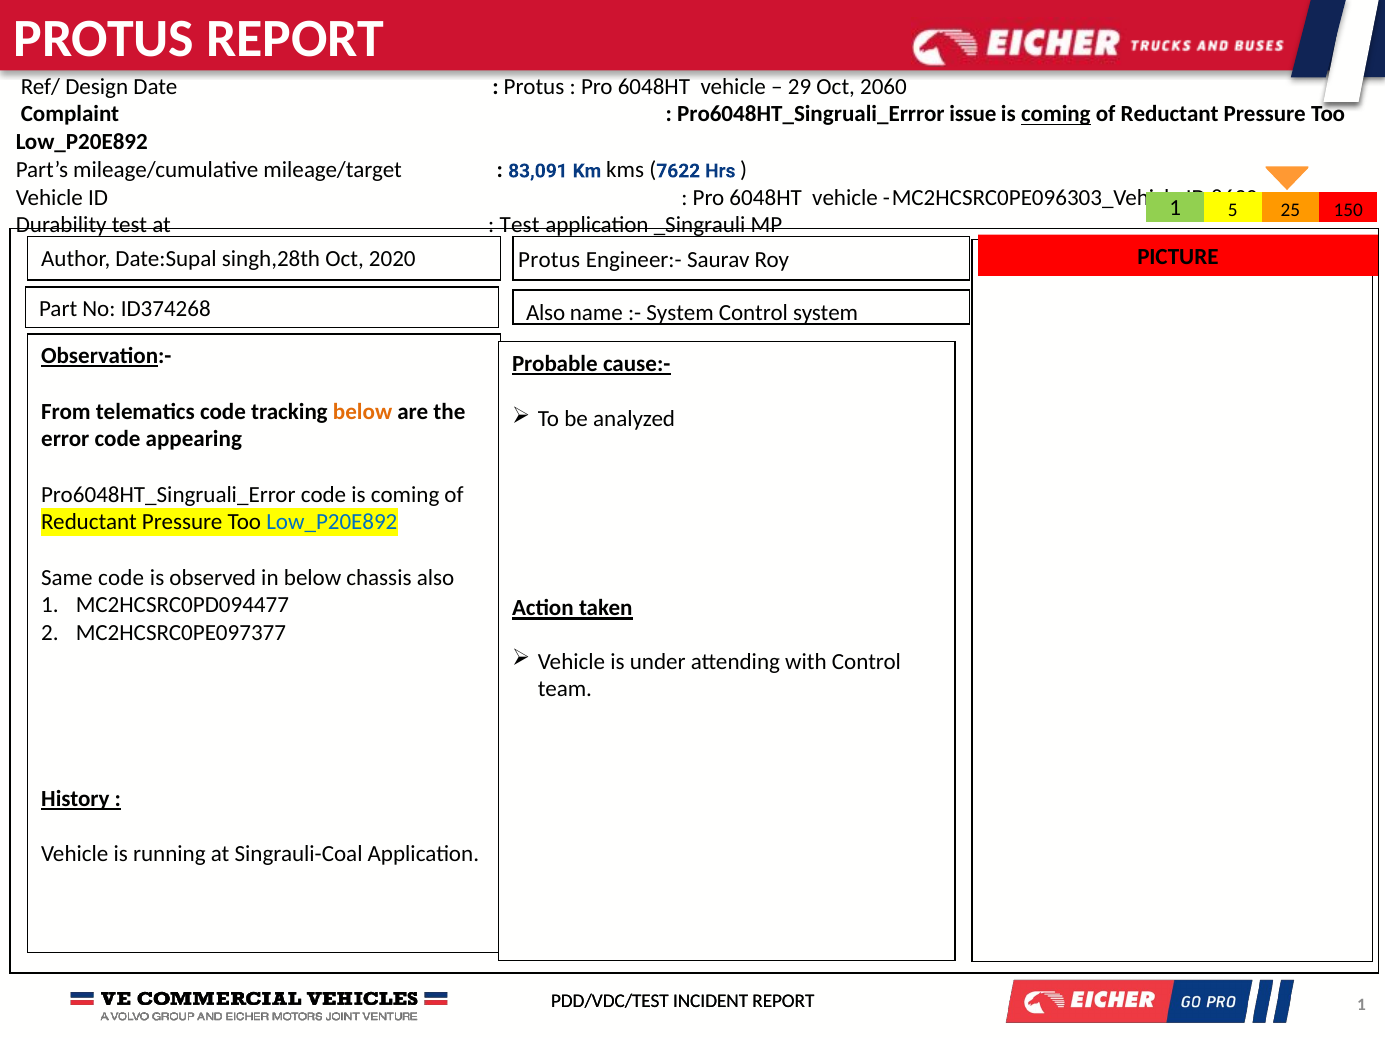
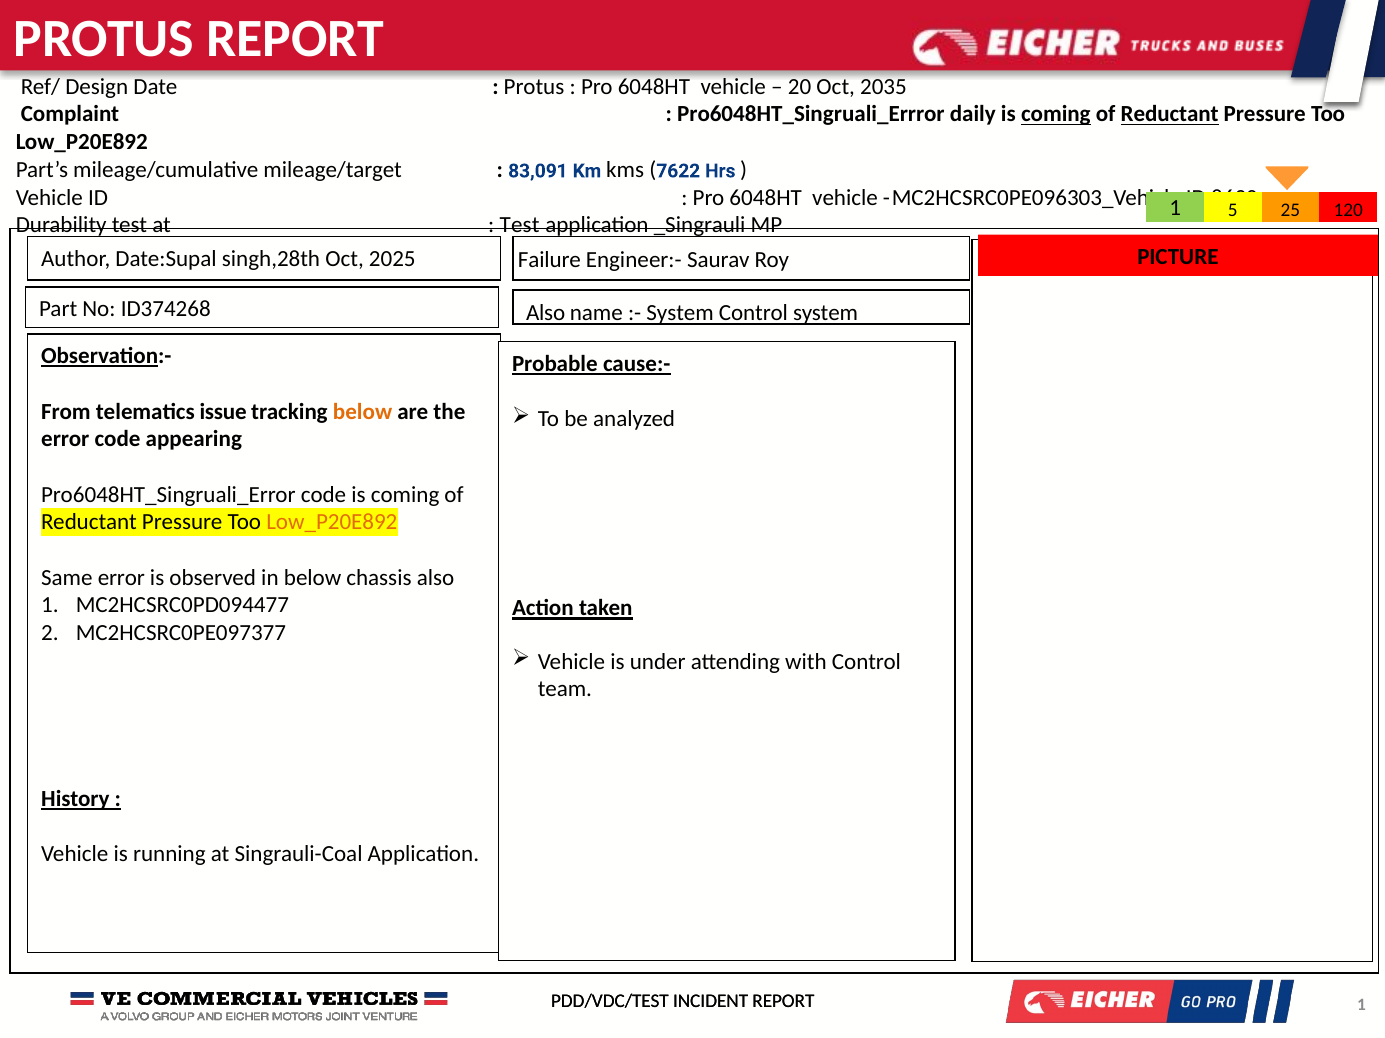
29: 29 -> 20 (800, 87)
2060: 2060 -> 2035 (883, 87)
issue: issue -> daily (973, 114)
Reductant underline: none -> present (1170, 114)
150: 150 -> 120 (1348, 210)
2020: 2020 -> 2025 (392, 259)
Protus: Protus -> Failure (549, 260)
telematics code: code -> issue (223, 412)
Low_P20E892 colour: blue -> orange (332, 523)
Same code: code -> error (121, 578)
